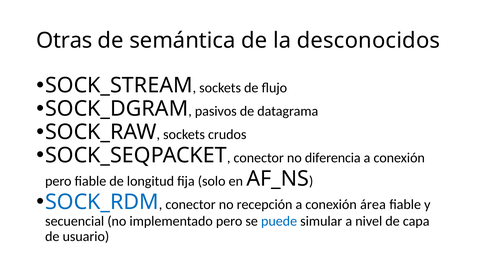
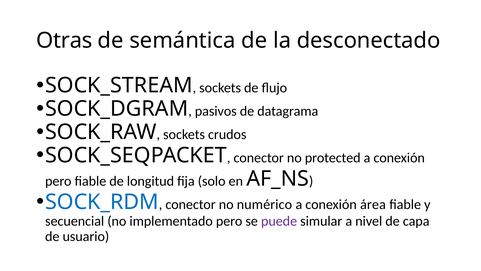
desconocidos: desconocidos -> desconectado (369, 40)
diferencia: diferencia -> protected (333, 158)
recepción: recepción -> numérico (264, 204)
puede colour: blue -> purple (279, 221)
